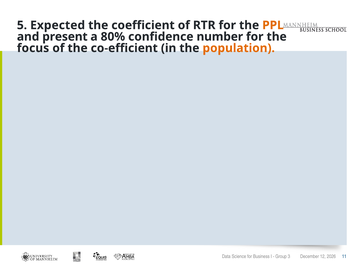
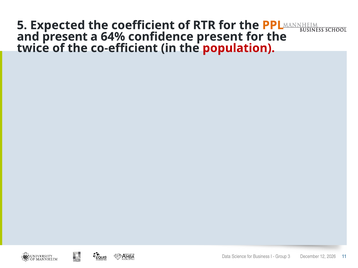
80%: 80% -> 64% (113, 37)
confidence number: number -> present (220, 37)
focus: focus -> twice (33, 48)
population colour: orange -> red (239, 48)
